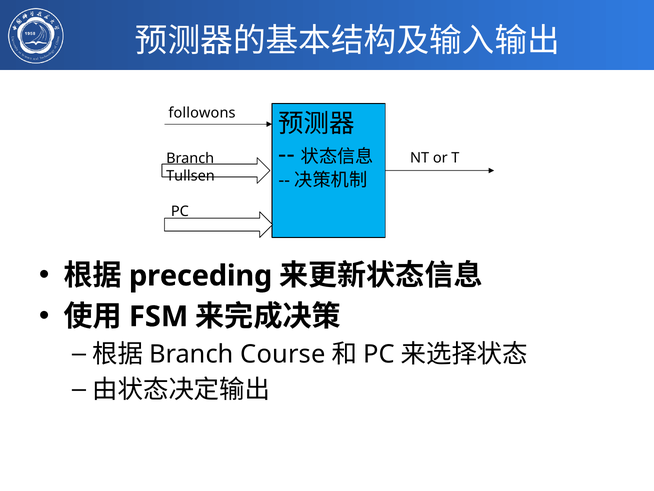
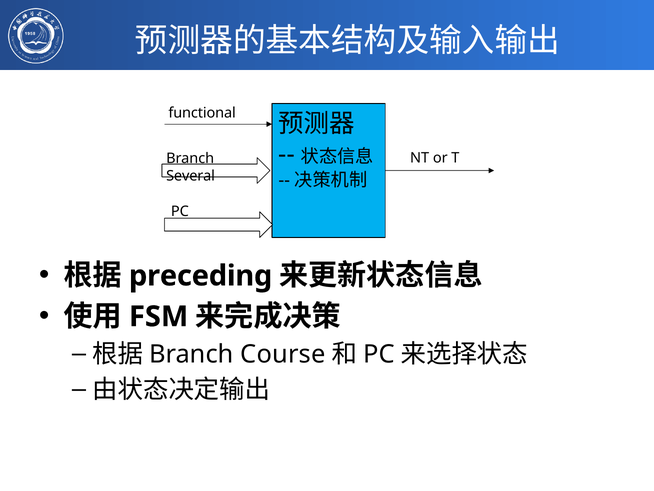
followons: followons -> functional (202, 113)
Tullsen: Tullsen -> Several (191, 176)
